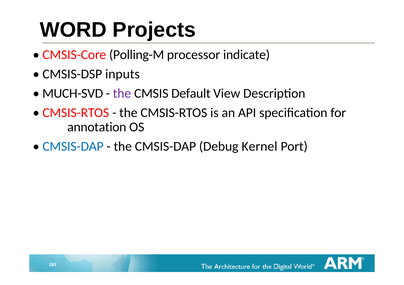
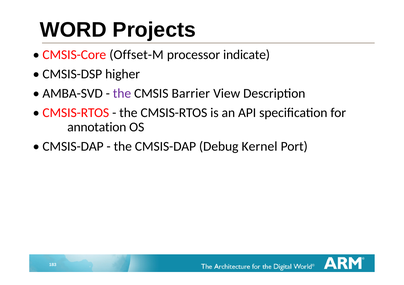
Polling-M: Polling-M -> Offset-M (136, 55)
inputs: inputs -> higher (123, 74)
MUCH-SVD: MUCH-SVD -> AMBA-SVD (73, 94)
Default: Default -> Barrier (191, 94)
CMSIS-DAP colour: blue -> black (73, 147)
